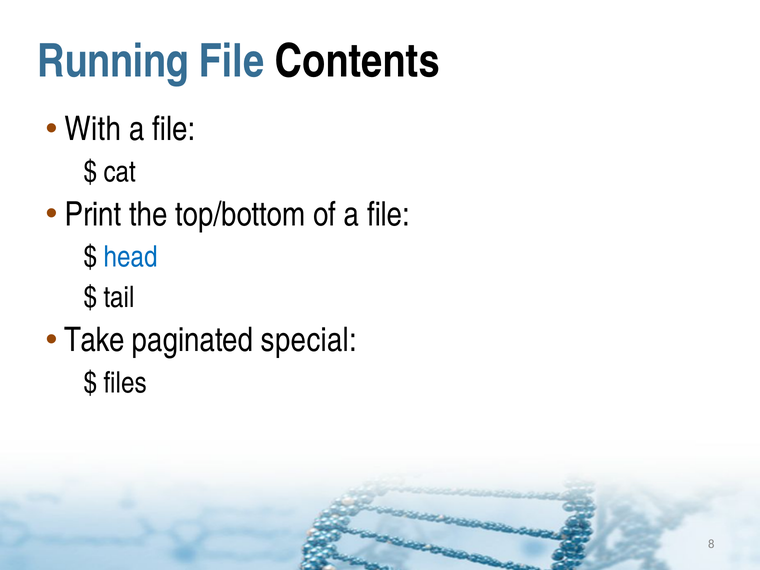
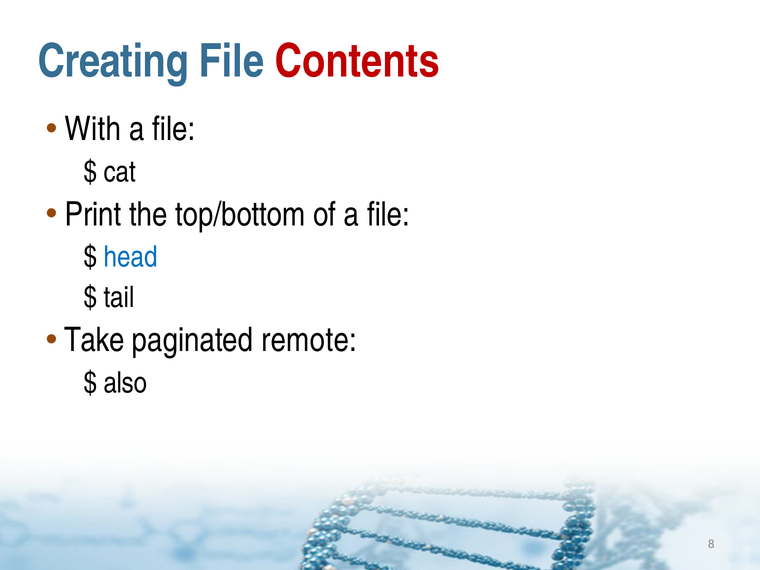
Running: Running -> Creating (113, 61)
Contents colour: black -> red (357, 61)
special: special -> remote (309, 340)
files: files -> also (125, 383)
